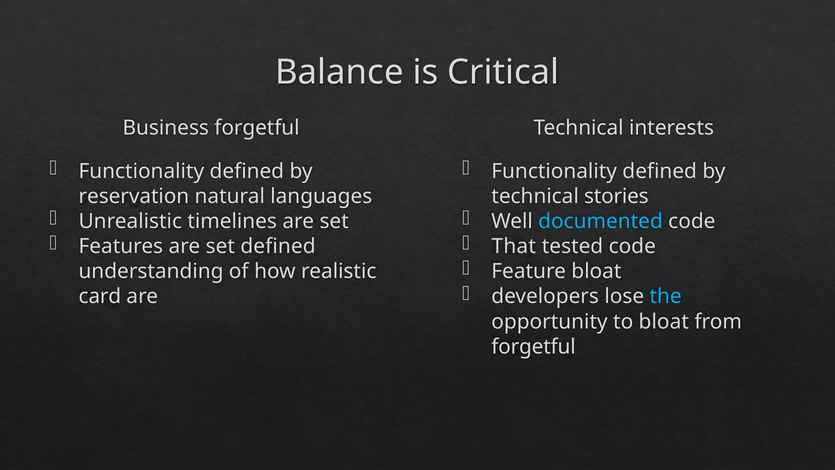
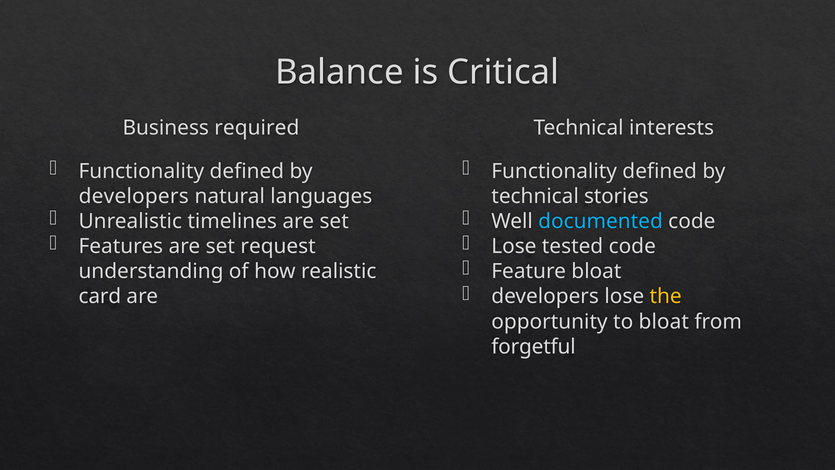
Business forgetful: forgetful -> required (257, 128)
reservation: reservation -> developers (134, 196)
set defined: defined -> request (278, 246)
That: That -> Lose (514, 246)
the colour: light blue -> yellow (666, 296)
